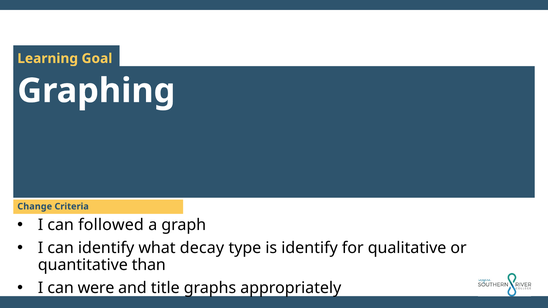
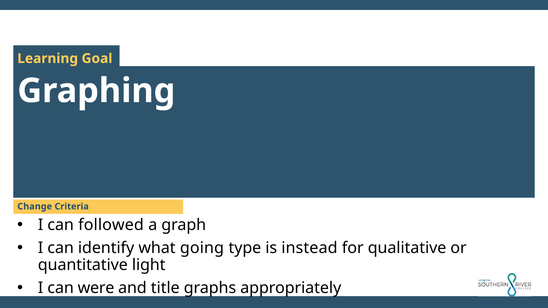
decay: decay -> going (202, 248)
is identify: identify -> instead (309, 248)
than: than -> light (149, 265)
